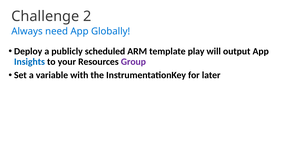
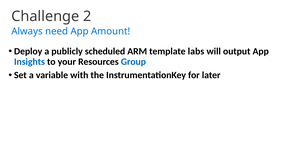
Globally: Globally -> Amount (111, 31)
play: play -> labs (196, 51)
Group colour: purple -> blue (133, 62)
